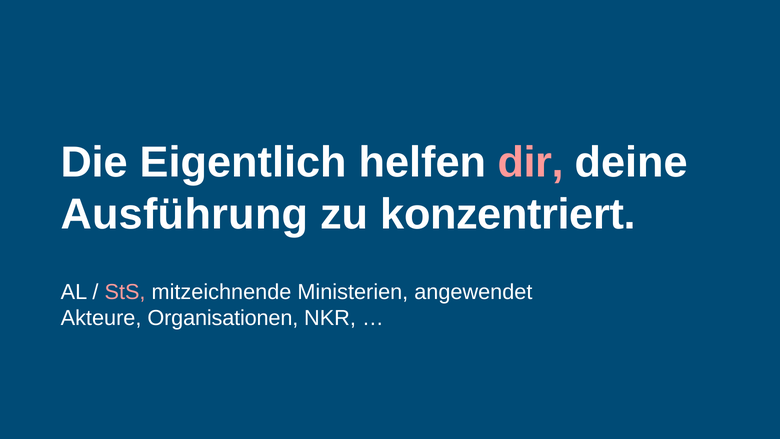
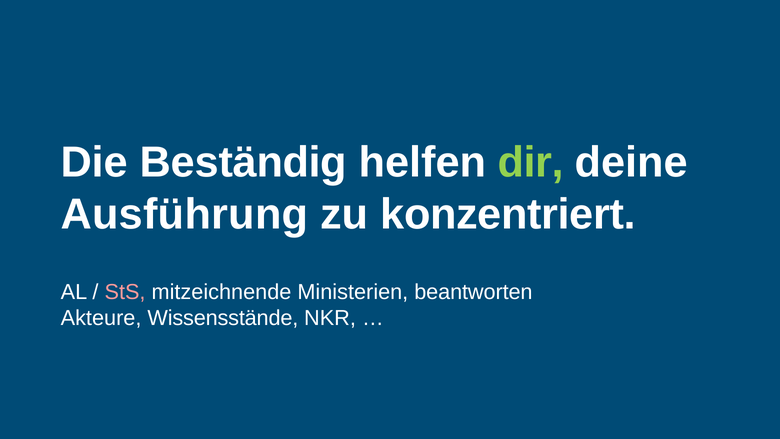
Eigentlich: Eigentlich -> Beständig (243, 163)
dir colour: pink -> light green (531, 163)
angewendet: angewendet -> beantworten (473, 292)
Organisationen: Organisationen -> Wissensstände (223, 318)
